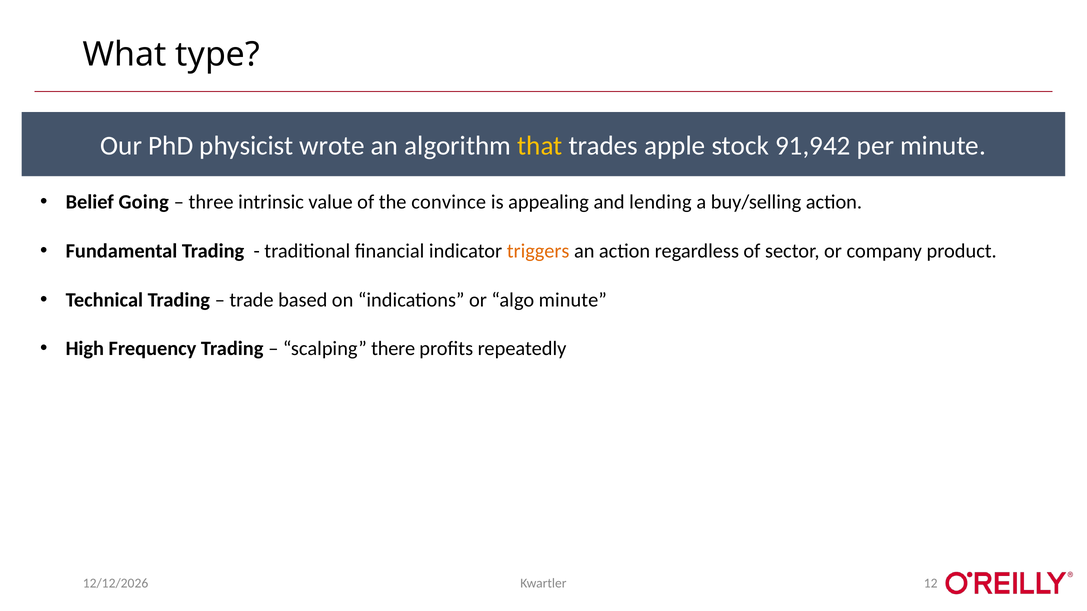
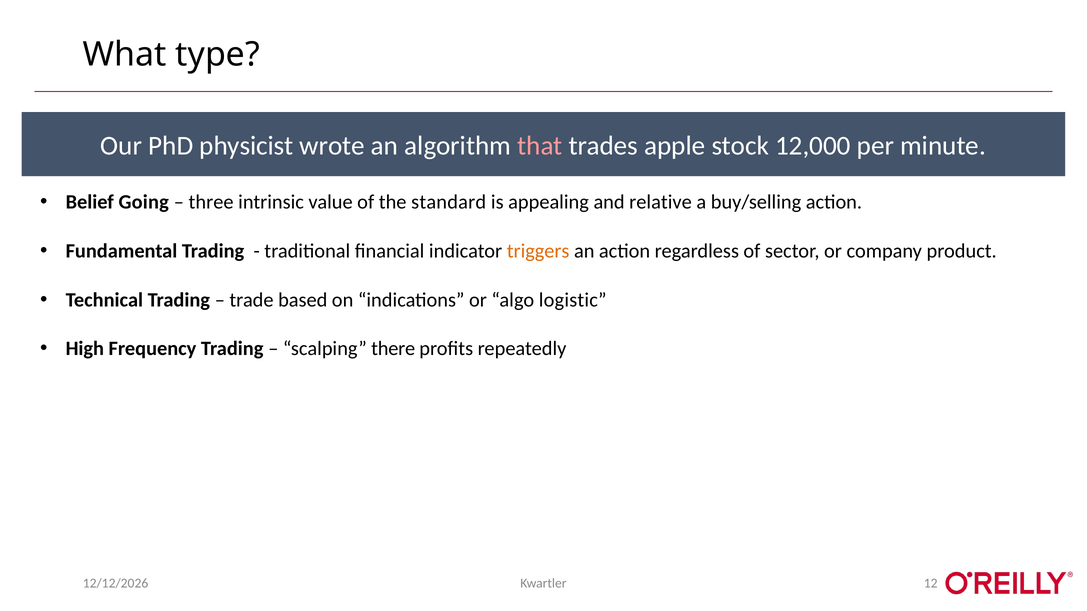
that colour: yellow -> pink (540, 146)
91,942: 91,942 -> 12,000 (813, 146)
convince: convince -> standard (449, 202)
lending: lending -> relative (661, 202)
algo minute: minute -> logistic (573, 300)
